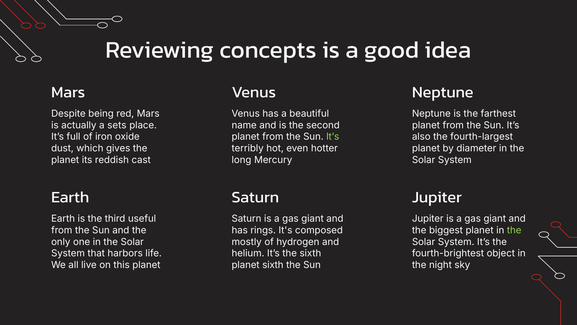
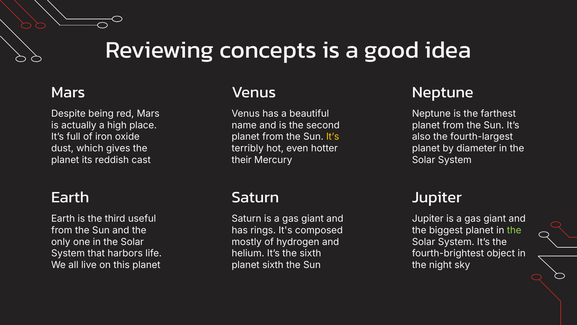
sets: sets -> high (117, 125)
It’s colour: light green -> yellow (333, 137)
long: long -> their (242, 160)
